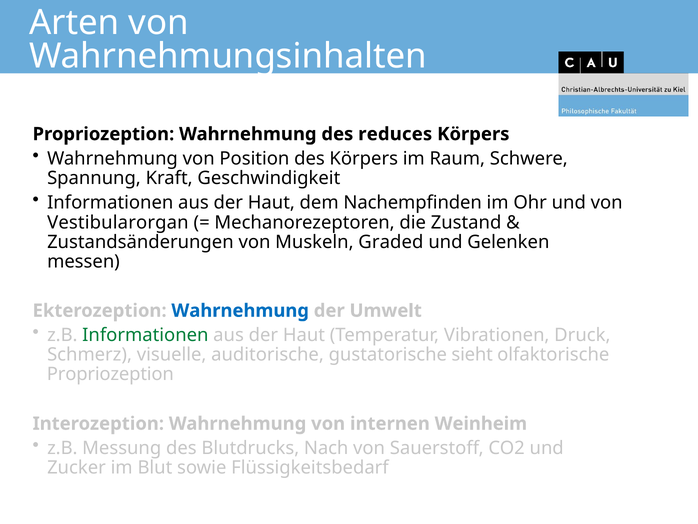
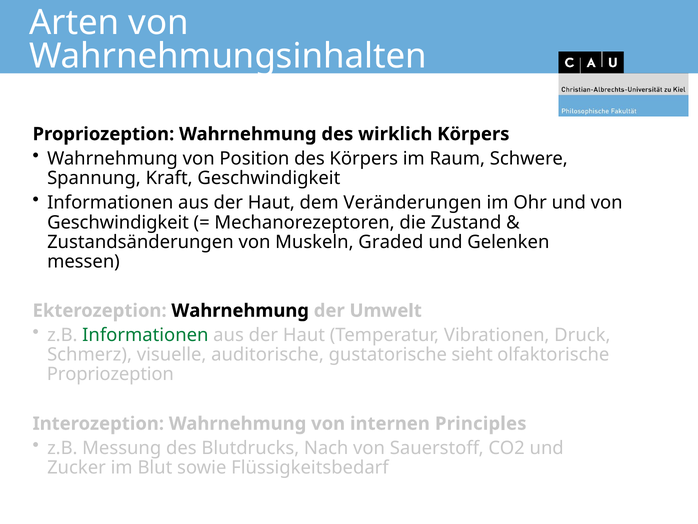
reduces: reduces -> wirklich (395, 134)
Nachempfinden: Nachempfinden -> Veränderungen (413, 203)
Vestibularorgan: Vestibularorgan -> Geschwindigkeit (118, 222)
Wahrnehmung colour: blue -> black (240, 310)
Weinheim: Weinheim -> Principles (481, 423)
